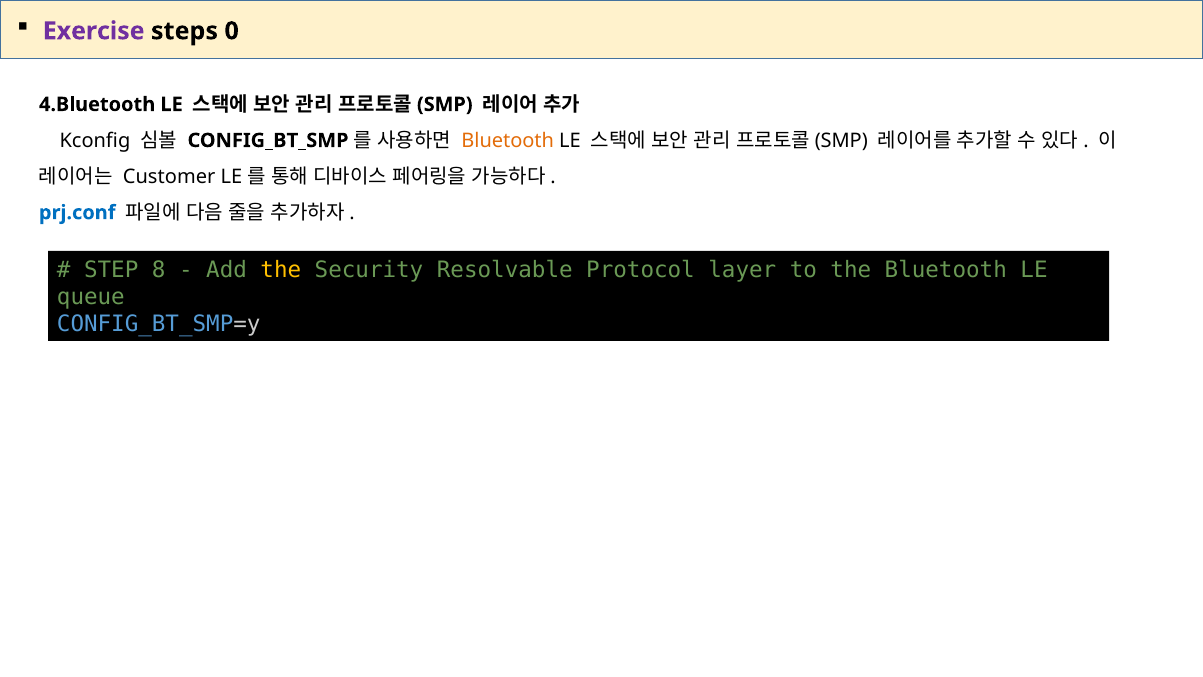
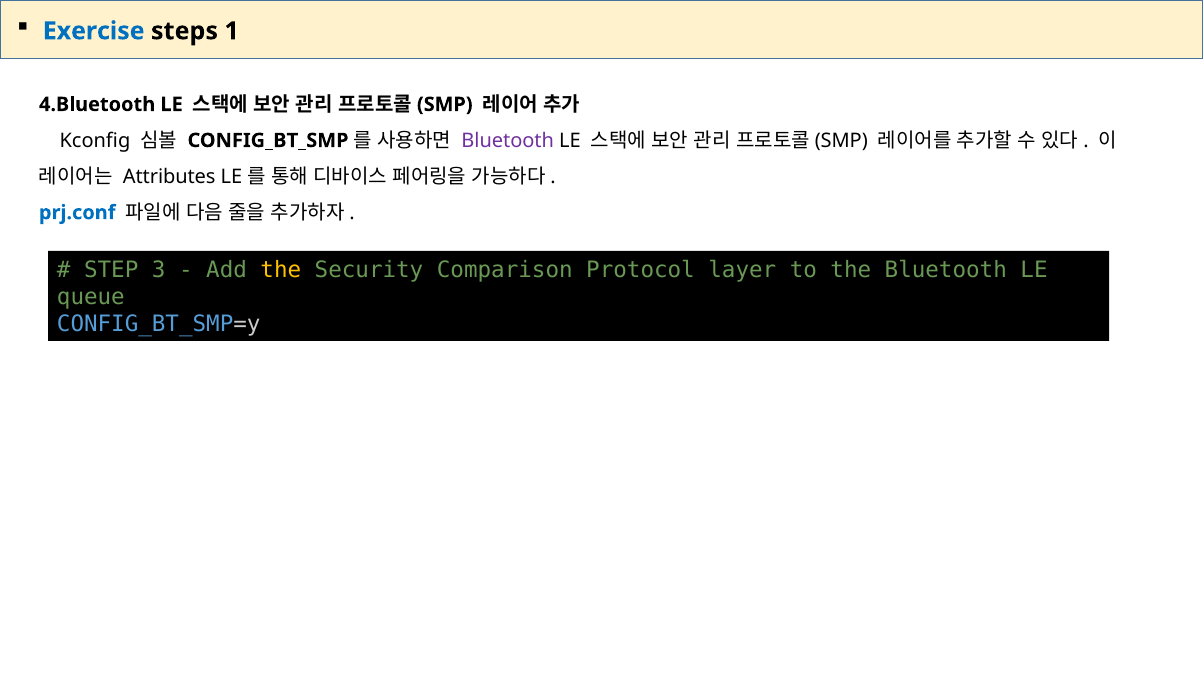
Exercise colour: purple -> blue (94, 31)
0: 0 -> 1 (232, 31)
Bluetooth colour: orange -> purple (508, 140)
Customer: Customer -> Attributes (169, 176)
8: 8 -> 3 (159, 270)
Resolvable: Resolvable -> Comparison (505, 270)
